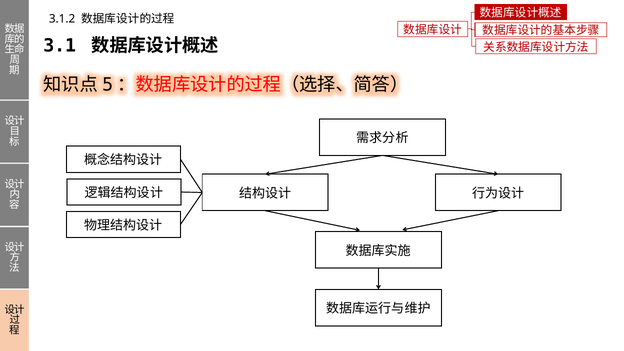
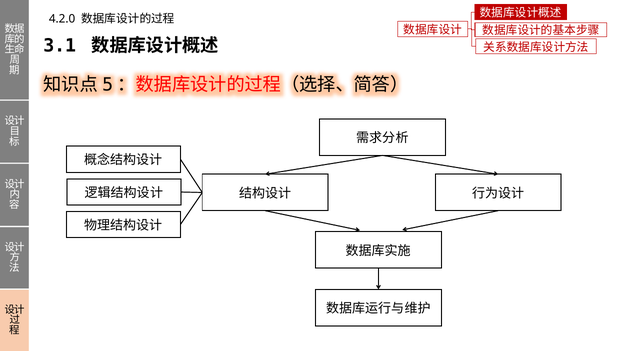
3.1.2: 3.1.2 -> 4.2.0 (62, 19)
